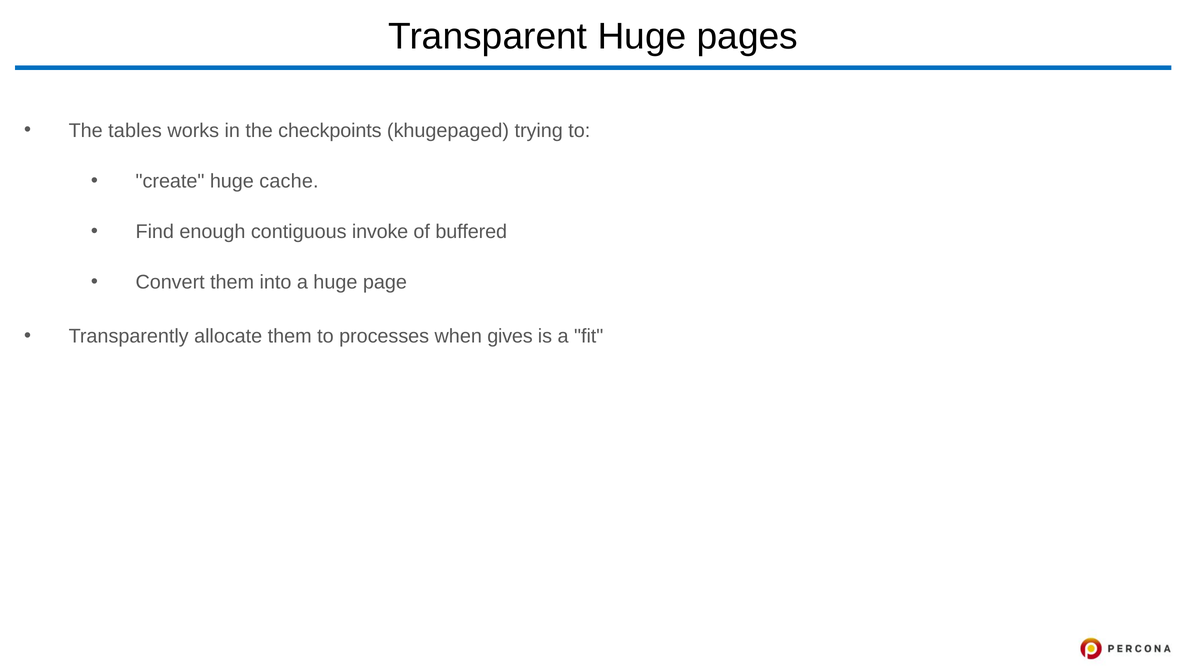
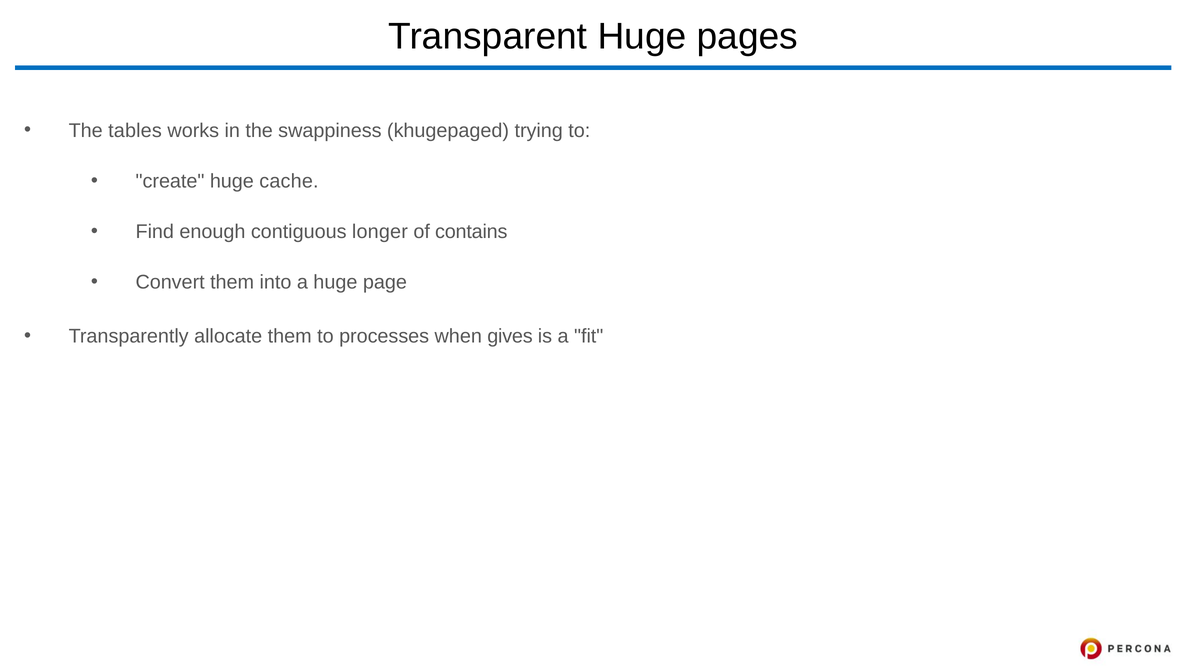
checkpoints: checkpoints -> swappiness (330, 131)
invoke: invoke -> longer (380, 232)
buffered: buffered -> contains (471, 232)
